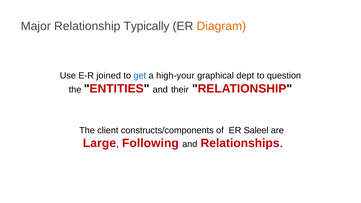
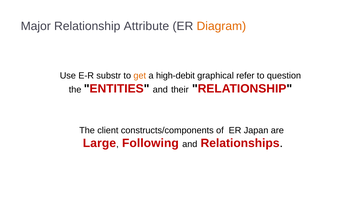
Typically: Typically -> Attribute (146, 26)
joined: joined -> substr (109, 76)
get colour: blue -> orange (140, 76)
high-your: high-your -> high-debit (175, 76)
dept: dept -> refer (245, 76)
Saleel: Saleel -> Japan (256, 130)
